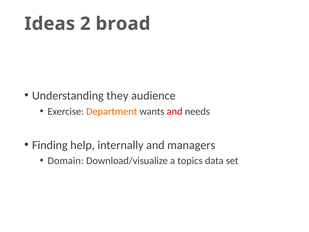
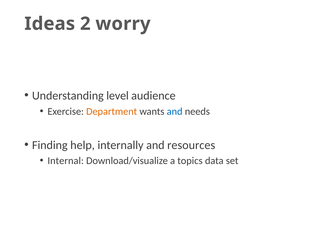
broad: broad -> worry (123, 24)
they: they -> level (118, 96)
and colour: red -> blue (175, 111)
managers: managers -> resources (191, 145)
Domain: Domain -> Internal (66, 161)
